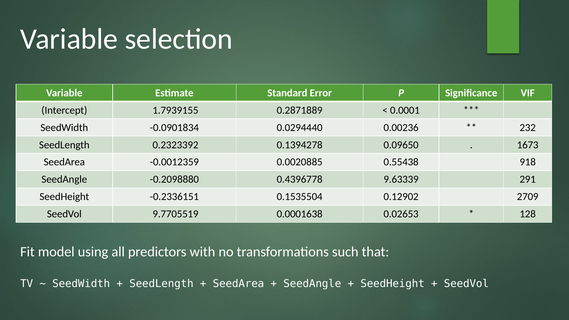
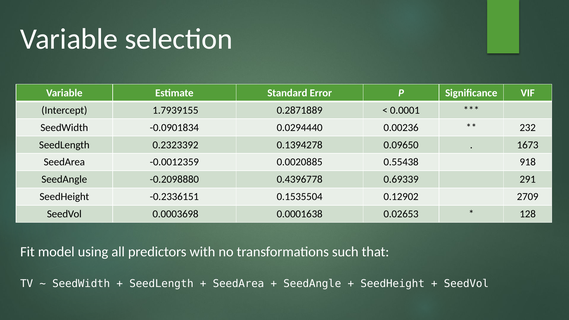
9.63339: 9.63339 -> 0.69339 (401, 179)
9.7705519: 9.7705519 -> 0.0003698 (176, 214)
